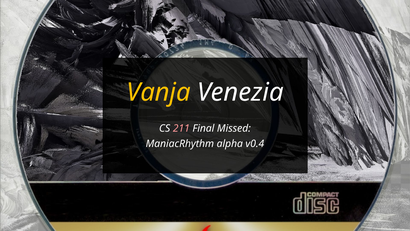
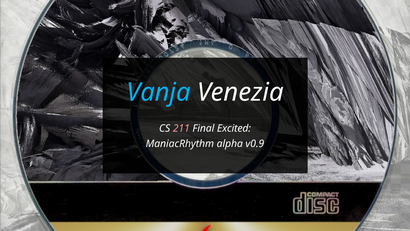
Vanja colour: yellow -> light blue (159, 92)
Missed: Missed -> Excited (234, 128)
v0.4: v0.4 -> v0.9 (255, 143)
